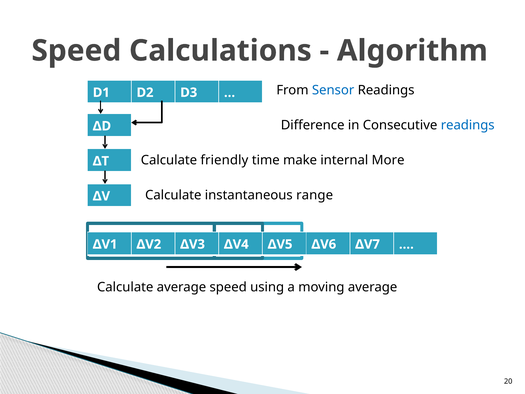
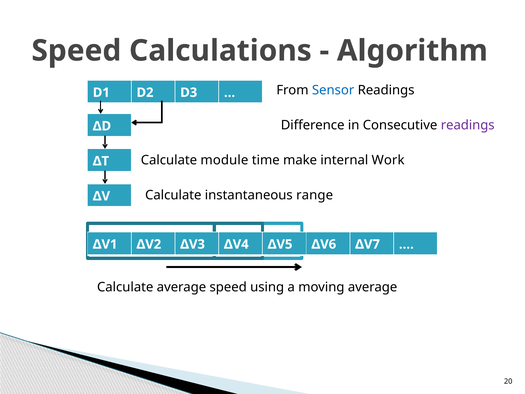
readings colour: blue -> purple (468, 125)
friendly: friendly -> module (224, 160)
More: More -> Work (388, 160)
